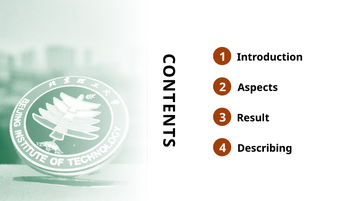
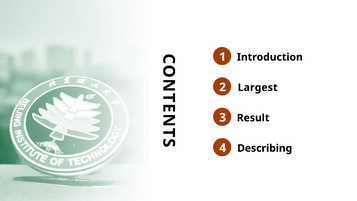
Aspects: Aspects -> Largest (258, 87)
